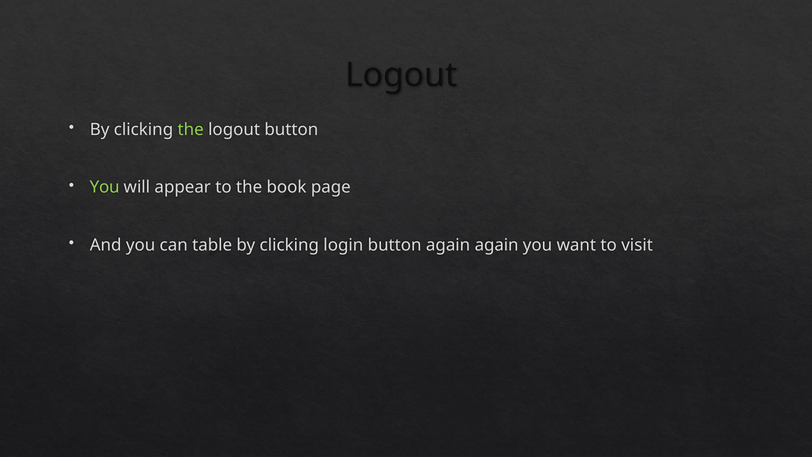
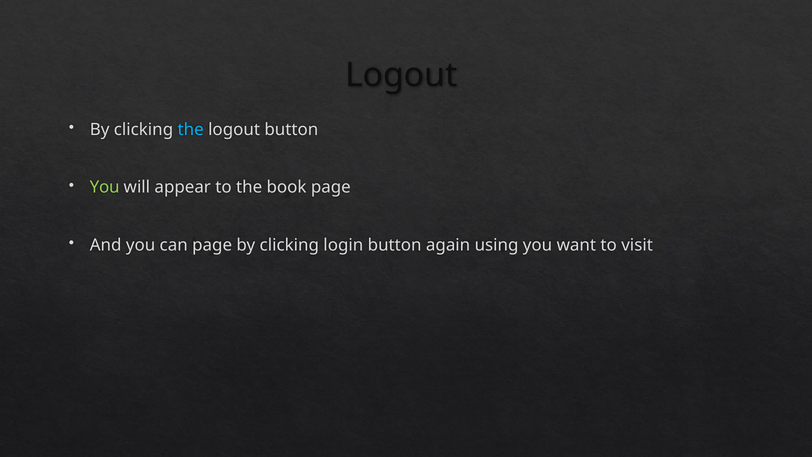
the colour: light green -> light blue (191, 130)
can table: table -> page (212, 245)
again again: again -> using (497, 245)
